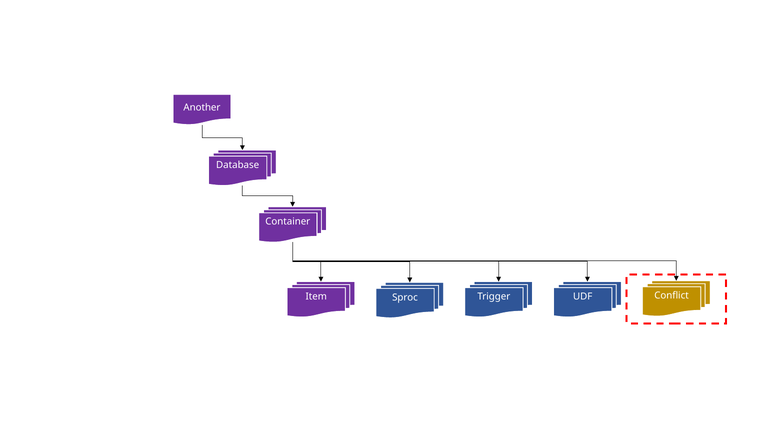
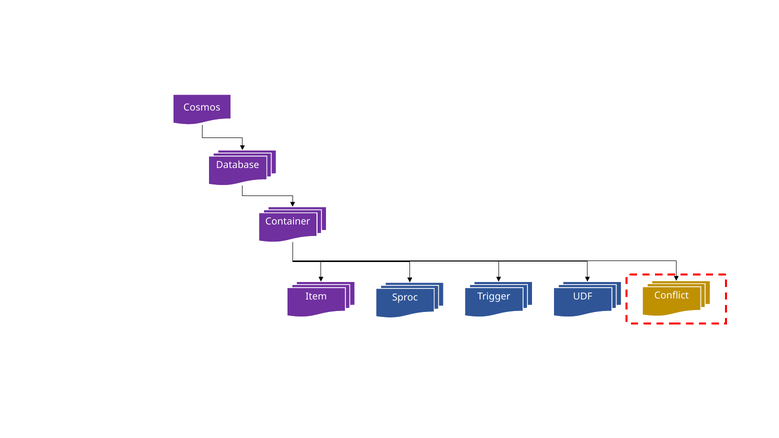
Another: Another -> Cosmos (202, 107)
